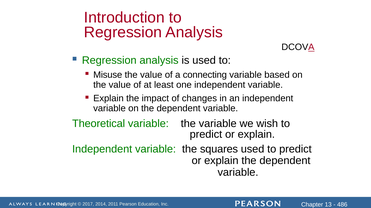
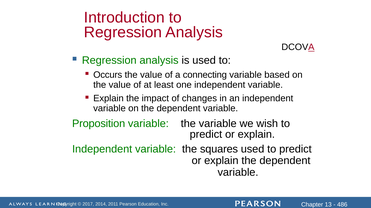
Misuse: Misuse -> Occurs (108, 75)
Theoretical: Theoretical -> Proposition (99, 124)
